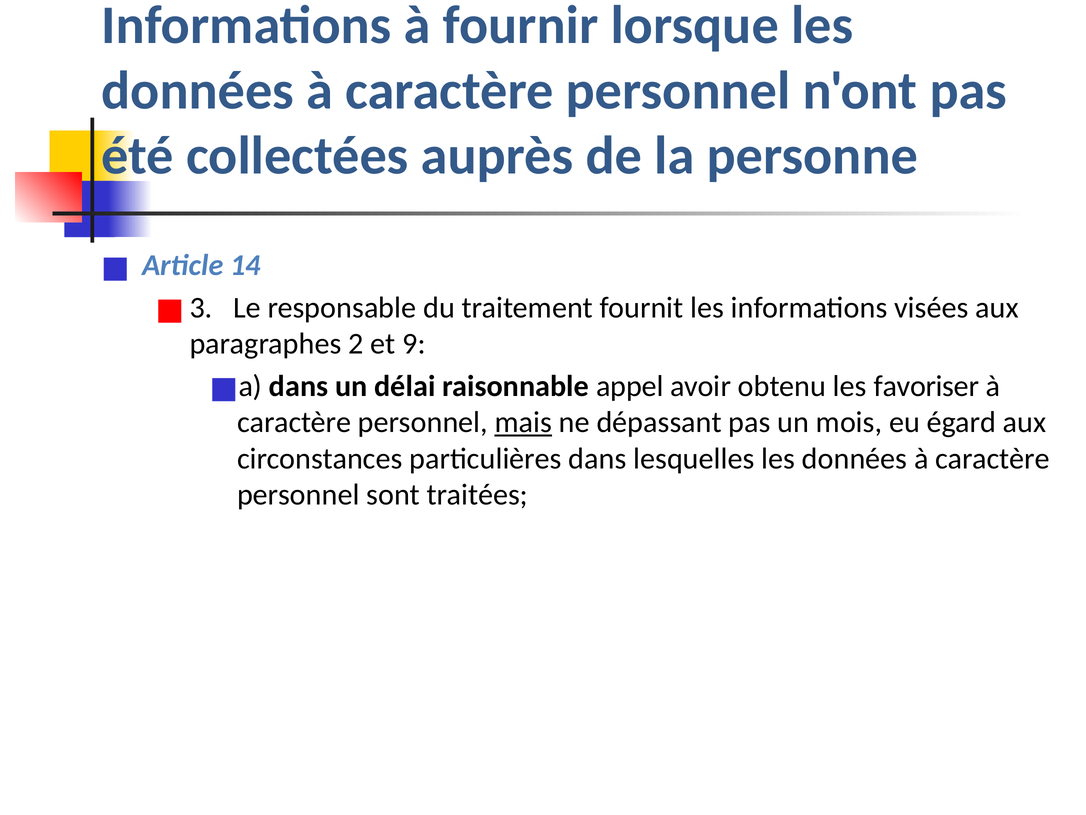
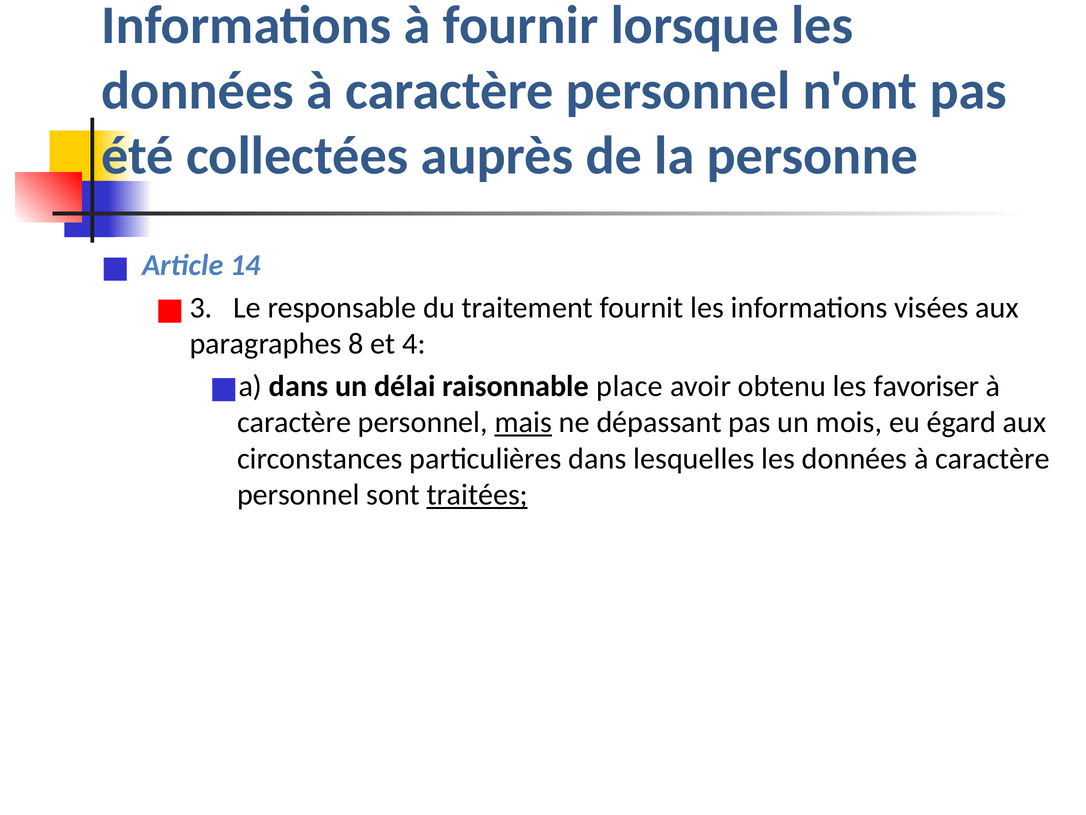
2: 2 -> 8 (356, 344)
9: 9 -> 4 (414, 344)
appel: appel -> place (630, 386)
traitées underline: none -> present (477, 495)
